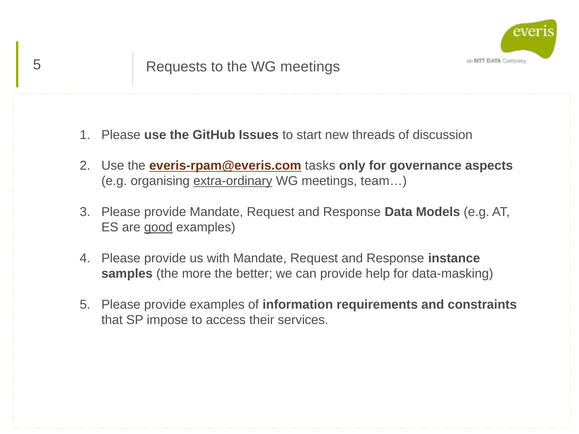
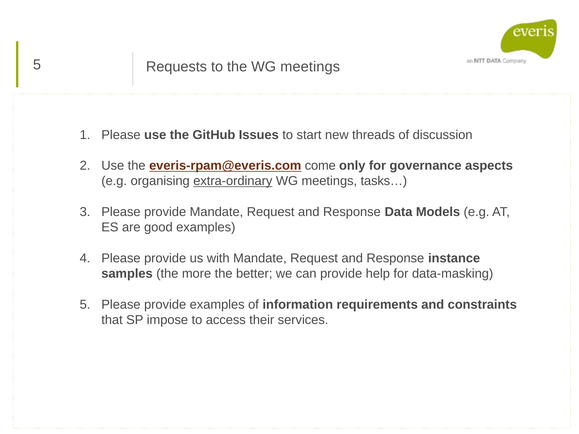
tasks: tasks -> come (320, 166)
team…: team… -> tasks… (384, 181)
good underline: present -> none (158, 227)
